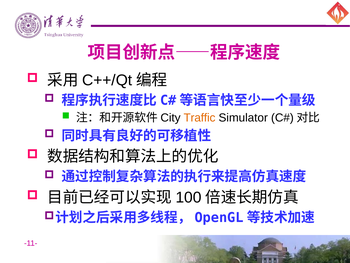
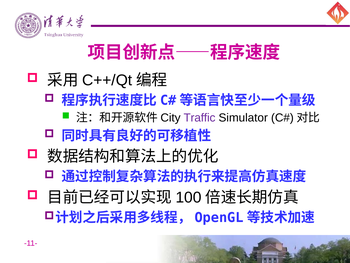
Traffic colour: orange -> purple (199, 117)
